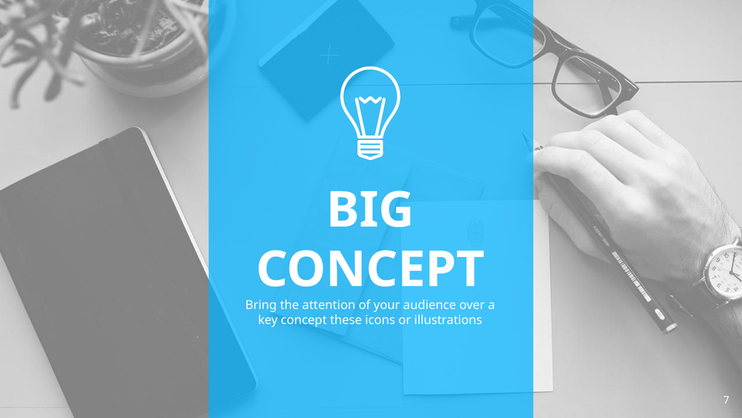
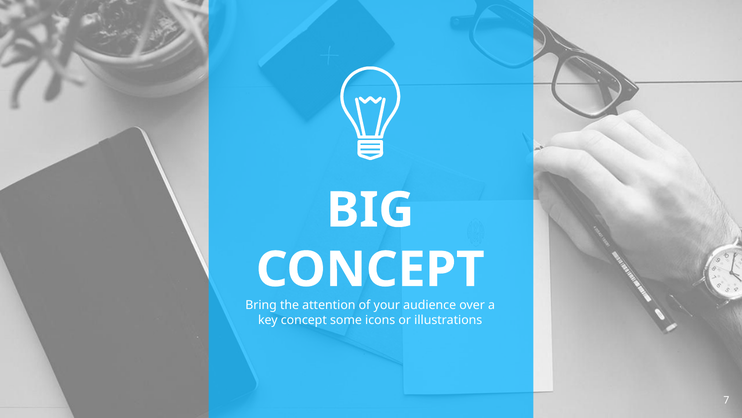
these: these -> some (346, 320)
